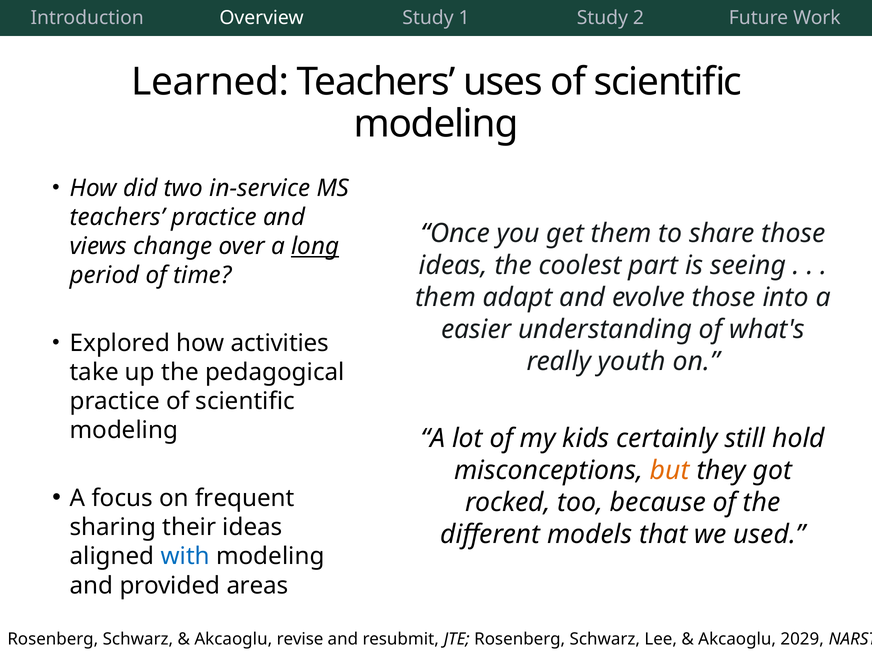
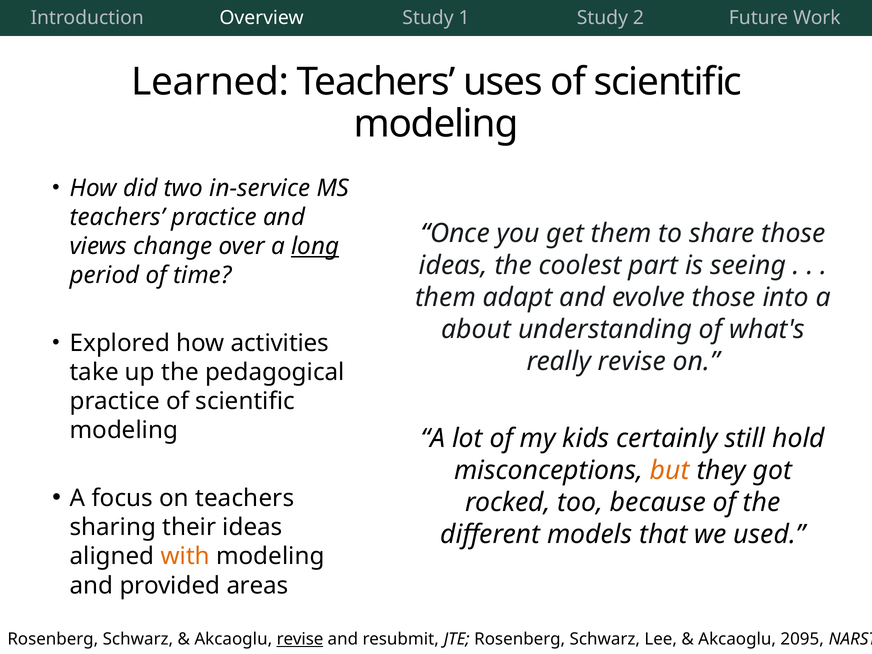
easier: easier -> about (476, 330)
really youth: youth -> revise (632, 361)
on frequent: frequent -> teachers (245, 498)
with colour: blue -> orange (185, 556)
revise underline: none -> present (300, 639)
2029: 2029 -> 2095 (802, 639)
